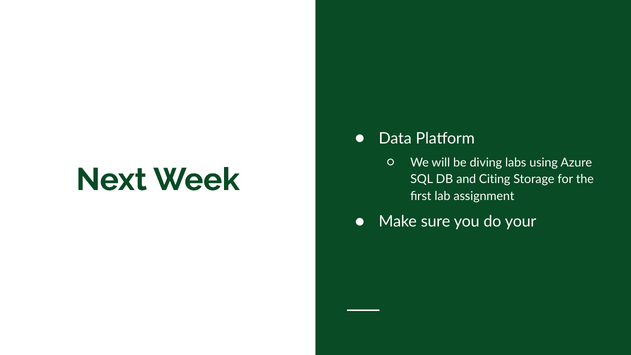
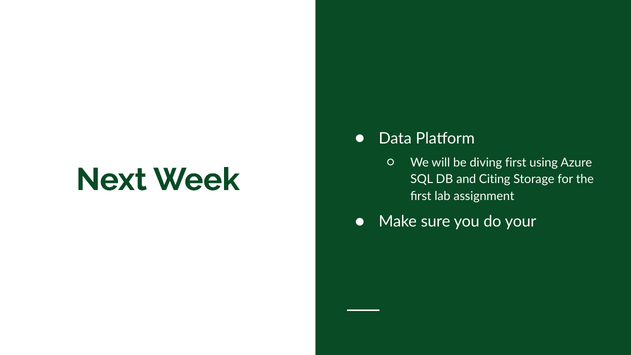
diving labs: labs -> first (516, 162)
